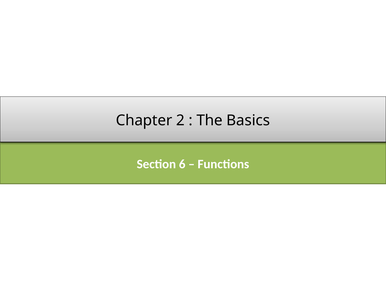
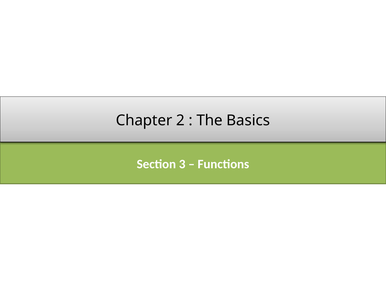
6: 6 -> 3 (182, 164)
